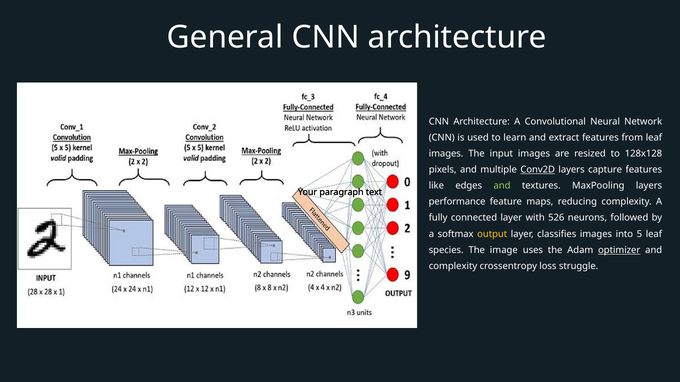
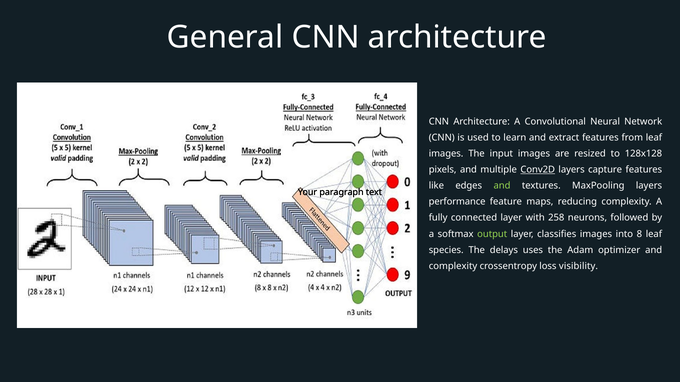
526: 526 -> 258 (556, 218)
output colour: yellow -> light green (492, 234)
5: 5 -> 8 (639, 234)
image: image -> delays (504, 250)
optimizer underline: present -> none (619, 250)
struggle: struggle -> visibility (579, 266)
